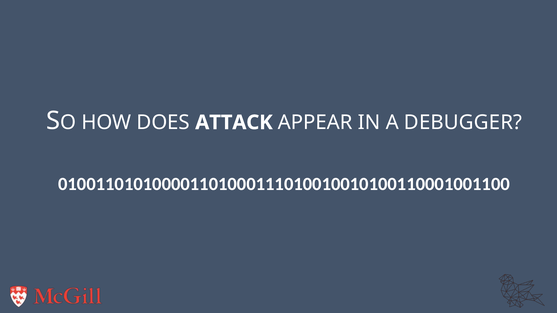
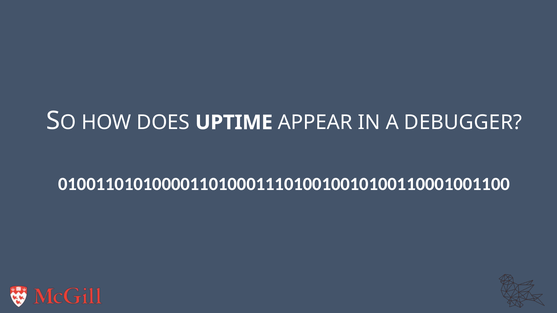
ATTACK: ATTACK -> UPTIME (234, 123)
